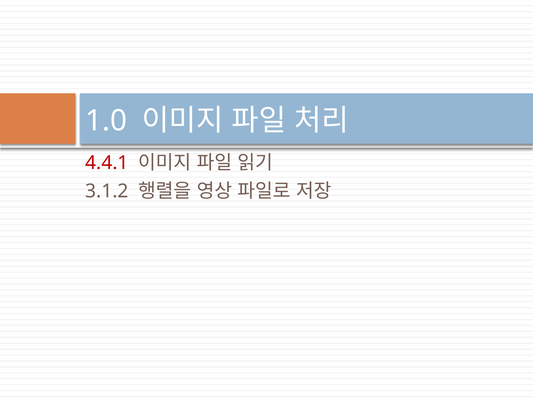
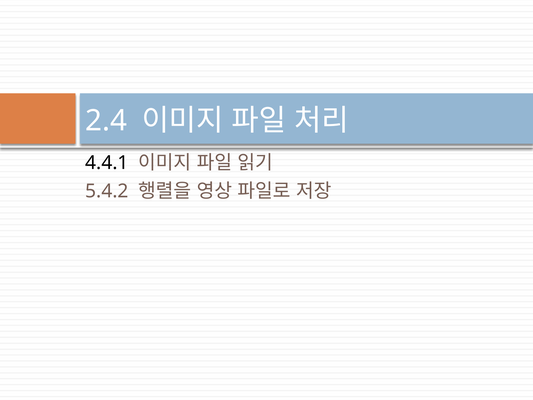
1.0: 1.0 -> 2.4 (106, 121)
4.4.1 colour: red -> black (107, 163)
3.1.2: 3.1.2 -> 5.4.2 (107, 191)
